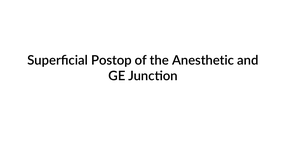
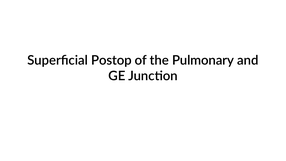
Anesthetic: Anesthetic -> Pulmonary (203, 60)
